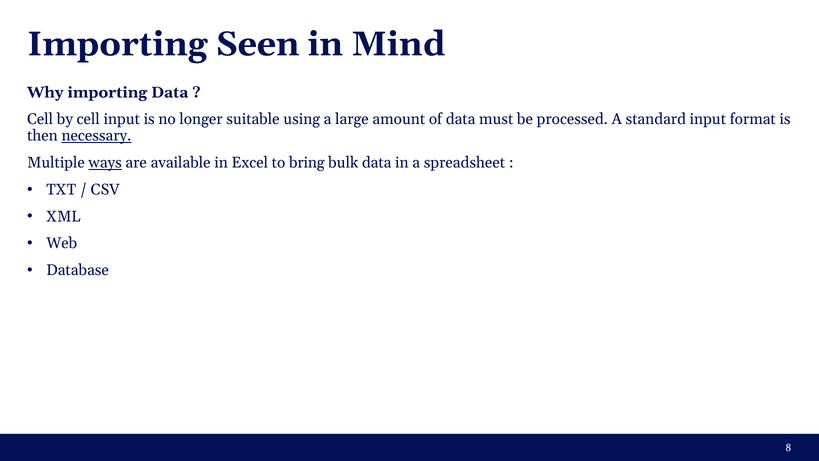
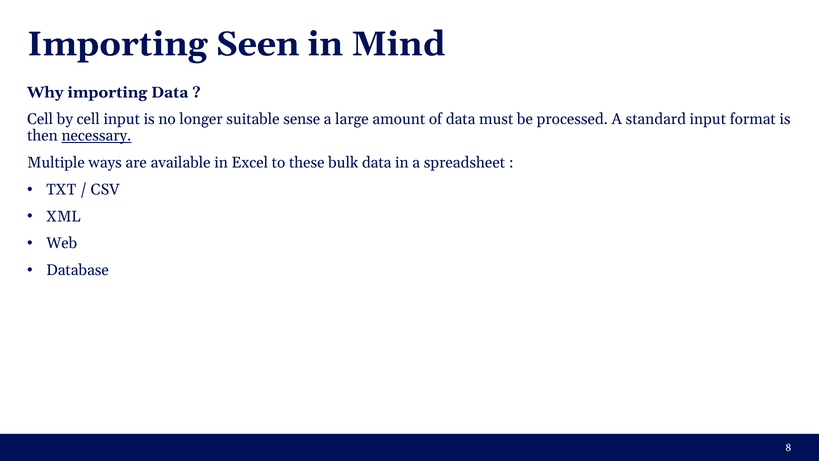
using: using -> sense (302, 119)
ways underline: present -> none (105, 163)
bring: bring -> these (307, 163)
